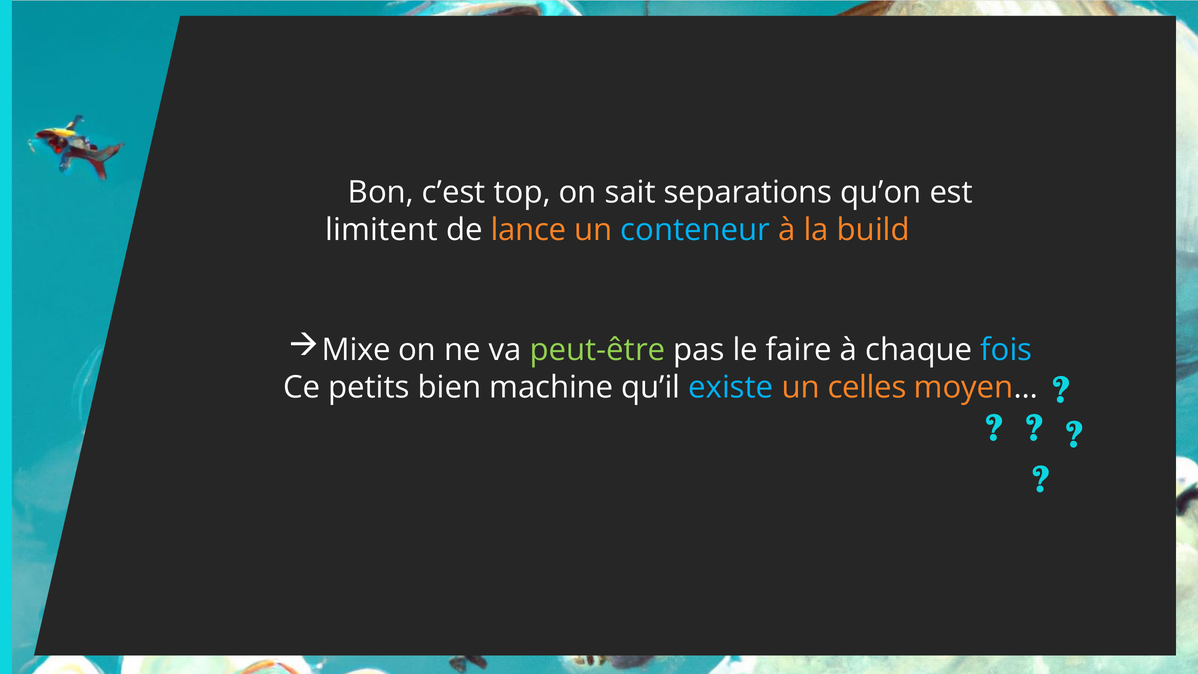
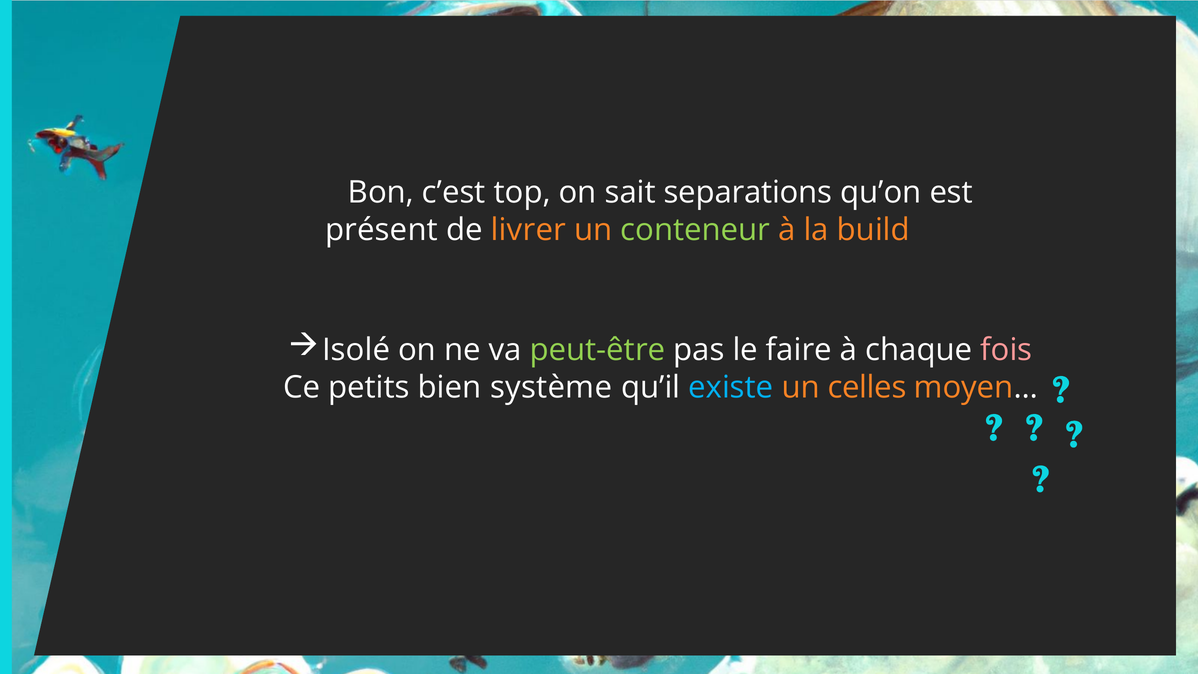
limitent: limitent -> présent (382, 230)
lance: lance -> livrer (528, 230)
conteneur colour: light blue -> light green (695, 230)
Mixe: Mixe -> Isolé (356, 350)
fois colour: light blue -> pink (1006, 350)
machine: machine -> système (551, 387)
